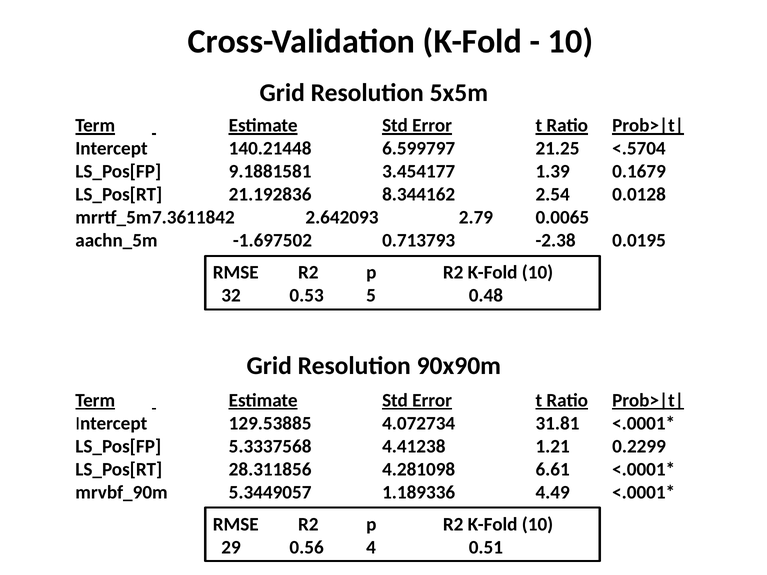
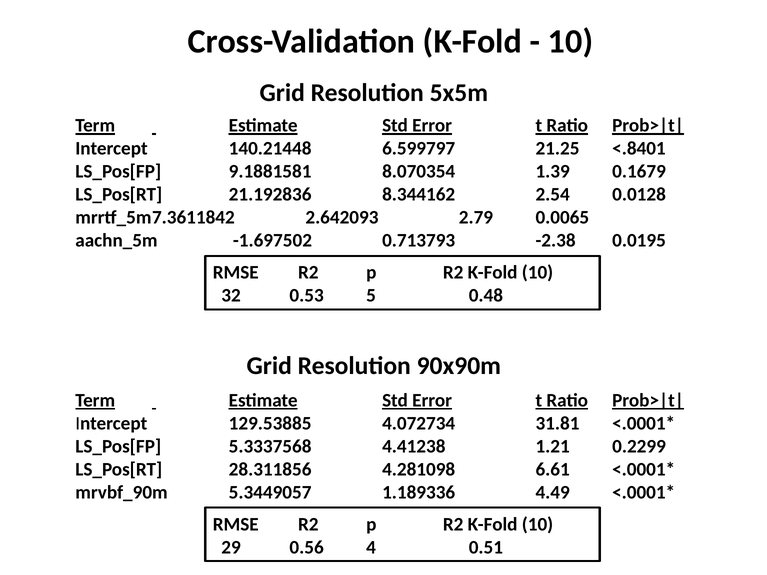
<.5704: <.5704 -> <.8401 (639, 149)
3.454177: 3.454177 -> 8.070354 (419, 172)
